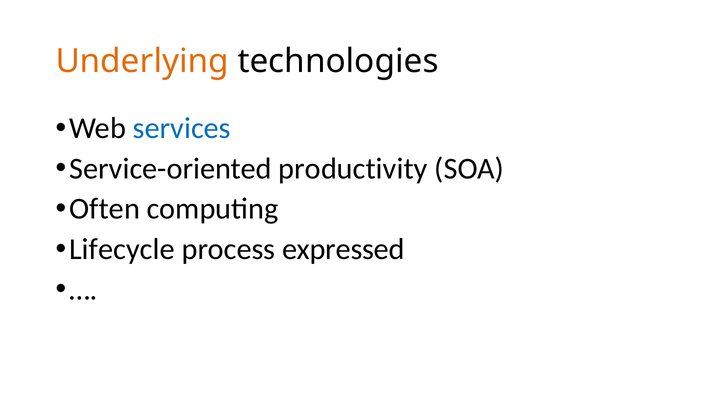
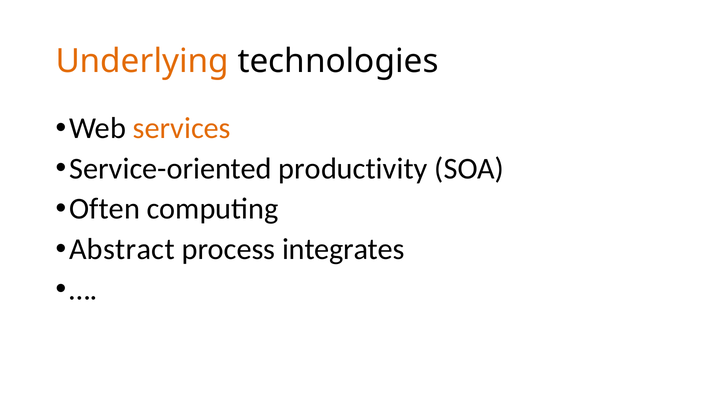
services colour: blue -> orange (182, 128)
Lifecycle: Lifecycle -> Abstract (122, 250)
expressed: expressed -> integrates (343, 250)
